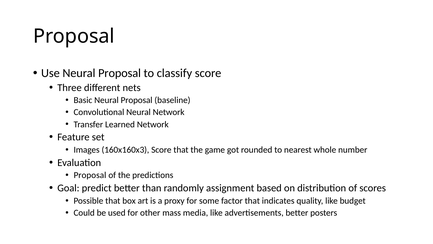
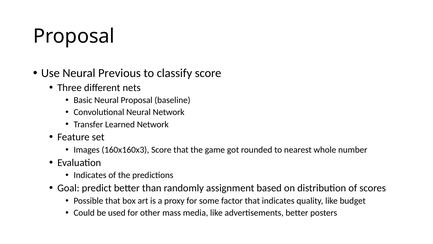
Use Neural Proposal: Proposal -> Previous (120, 73)
Proposal: Proposal -> Indicates (90, 175)
